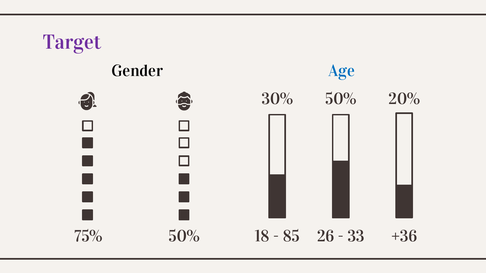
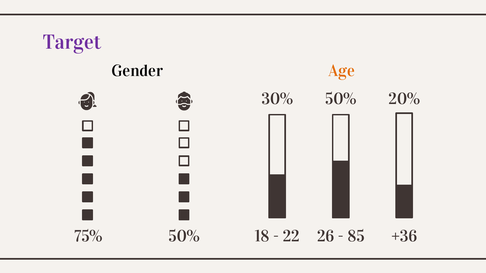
Age colour: blue -> orange (342, 71)
85: 85 -> 22 (291, 237)
33: 33 -> 85 (356, 237)
